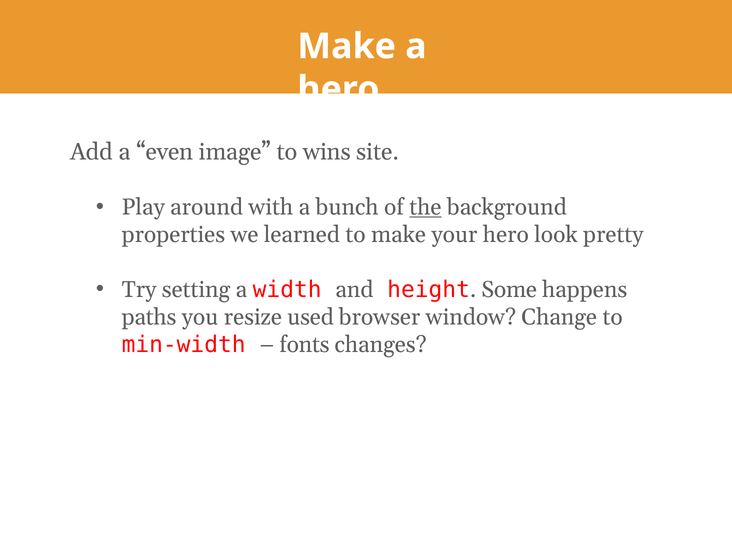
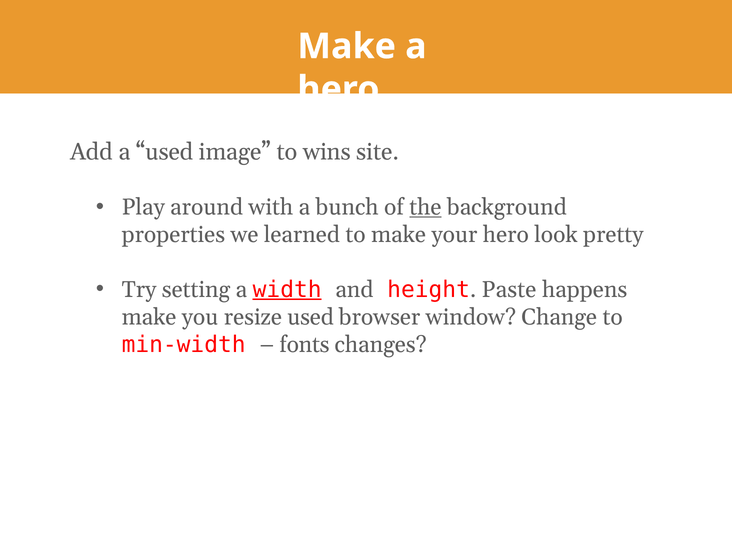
a even: even -> used (165, 152)
width underline: none -> present (287, 290)
Some: Some -> Paste (509, 290)
paths: paths -> make (149, 317)
